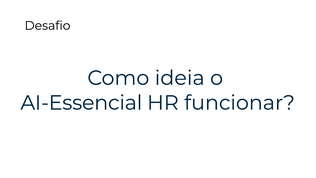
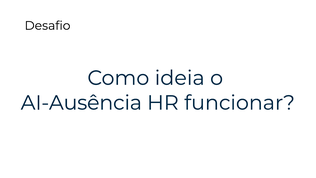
AI-Essencial: AI-Essencial -> AI-Ausência (81, 103)
